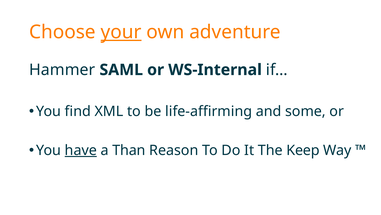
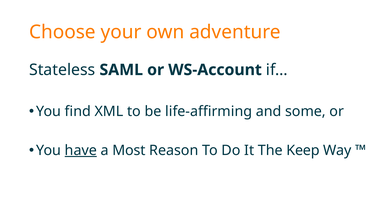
your underline: present -> none (121, 32)
Hammer: Hammer -> Stateless (62, 70)
WS-Internal: WS-Internal -> WS-Account (215, 70)
Than: Than -> Most (129, 150)
